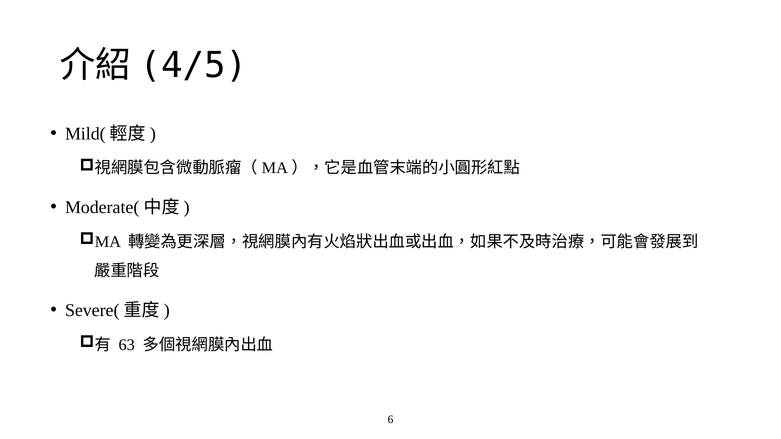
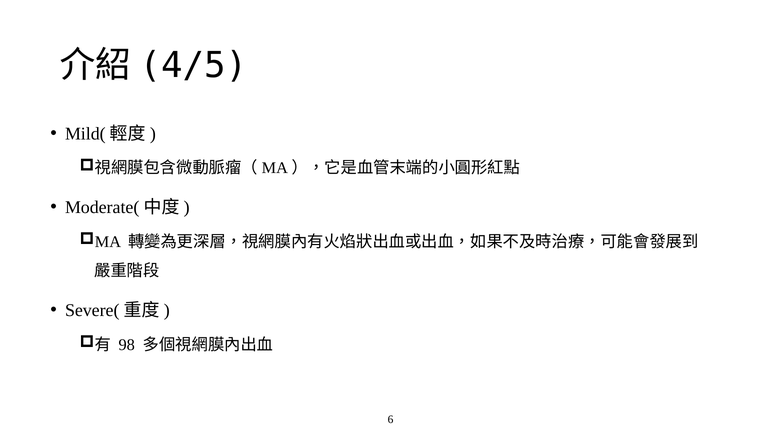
63: 63 -> 98 (127, 345)
